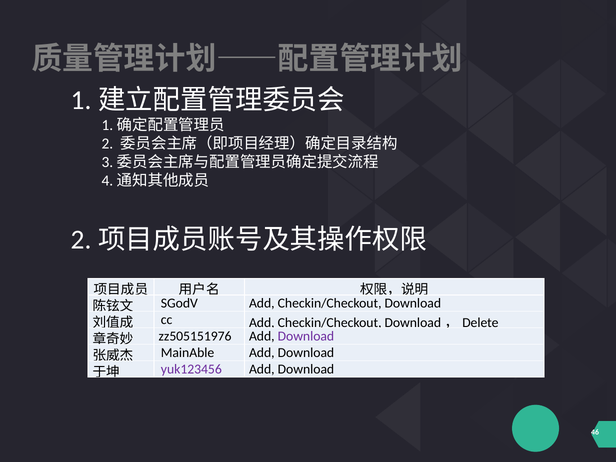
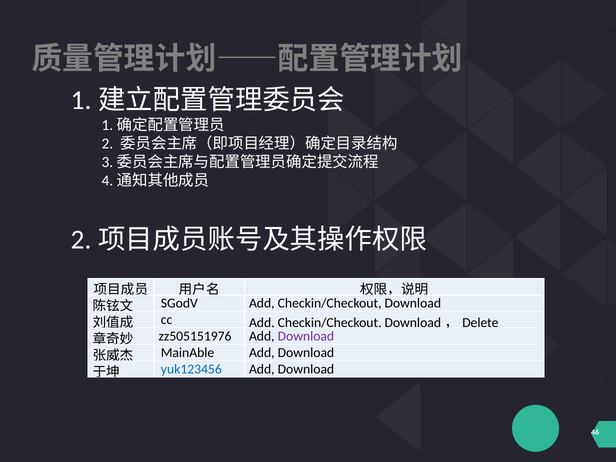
yuk123456 colour: purple -> blue (191, 369)
